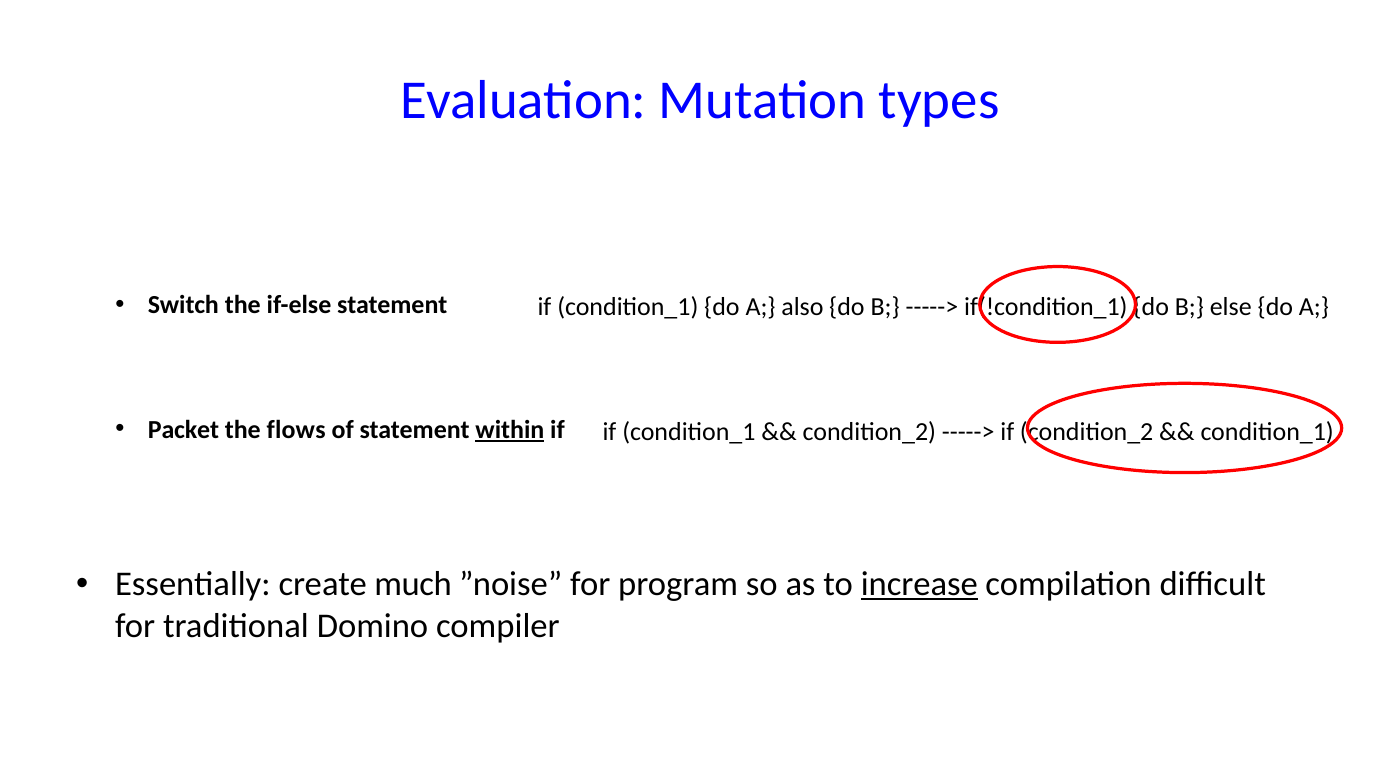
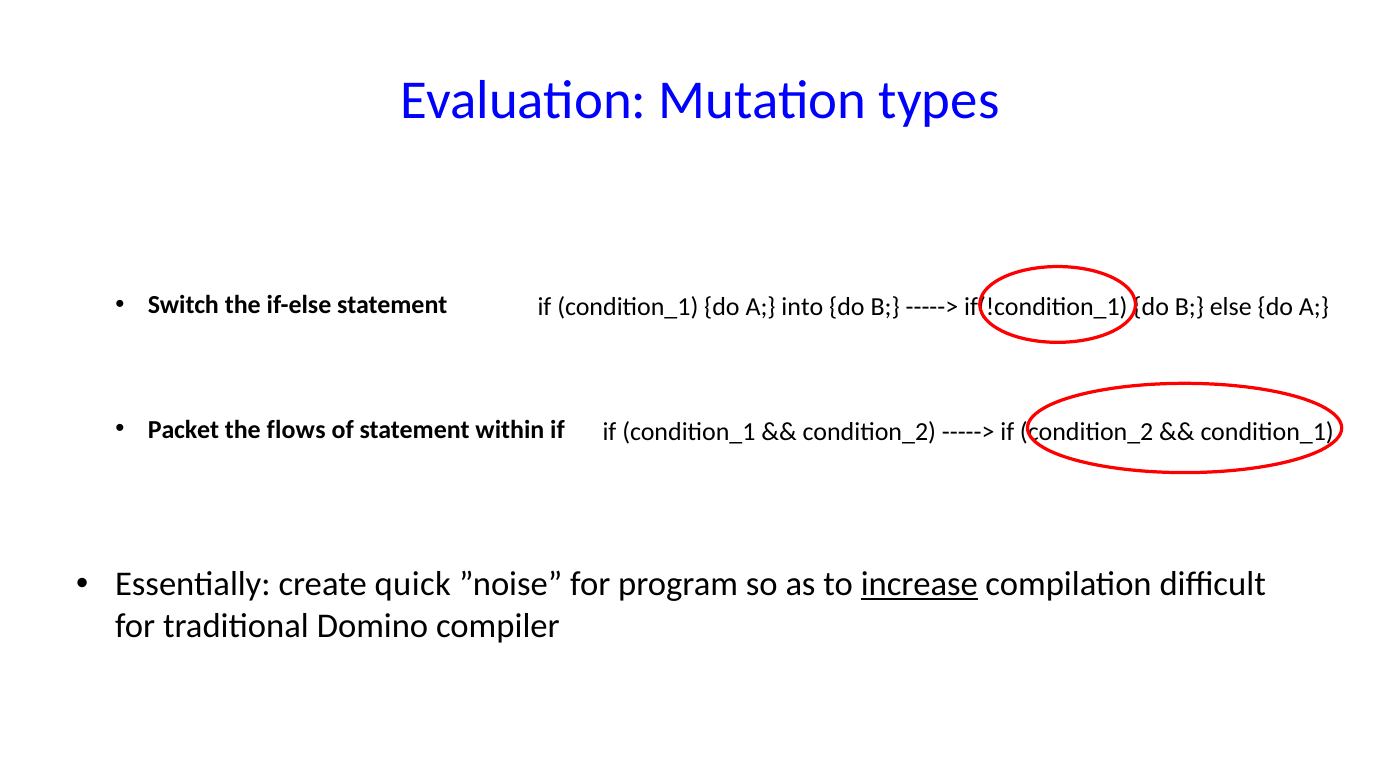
also: also -> into (802, 307)
within underline: present -> none (510, 430)
much: much -> quick (413, 585)
